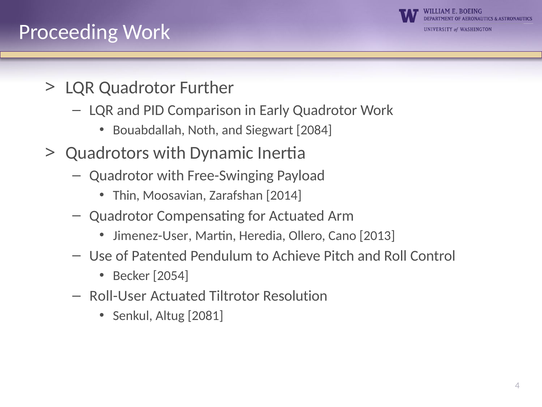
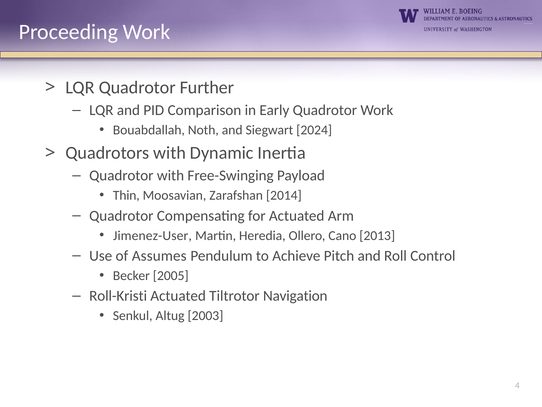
2084: 2084 -> 2024 (314, 130)
Patented: Patented -> Assumes (159, 256)
2054: 2054 -> 2005 (171, 275)
Roll-User: Roll-User -> Roll-Kristi (118, 296)
Resolution: Resolution -> Navigation (295, 296)
2081: 2081 -> 2003 (205, 315)
